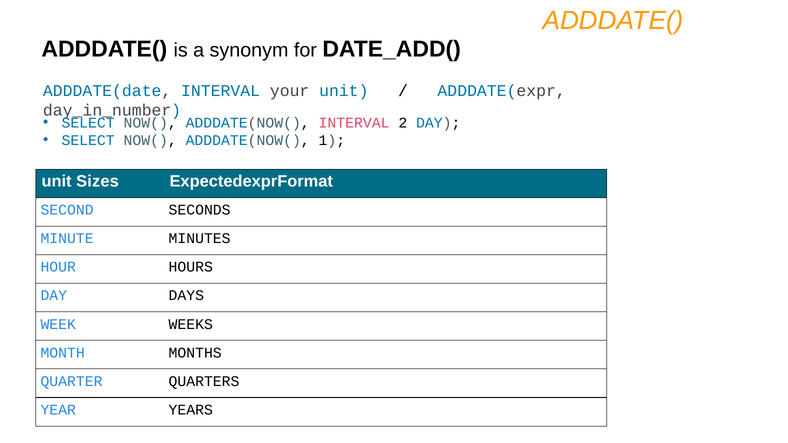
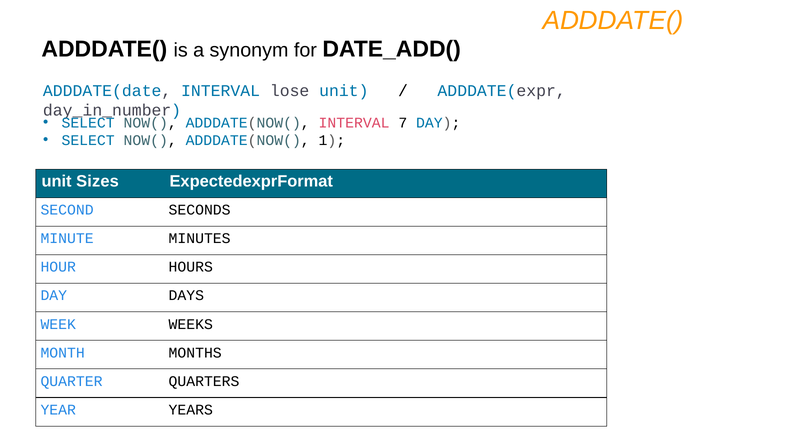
your: your -> lose (290, 91)
2: 2 -> 7 (403, 123)
